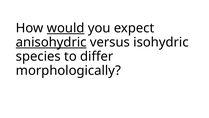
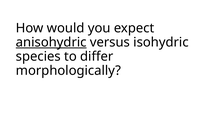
would underline: present -> none (66, 28)
